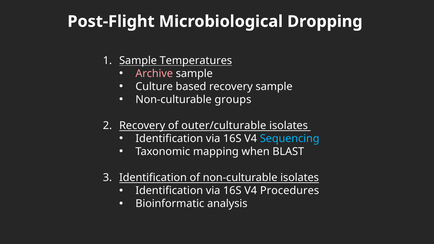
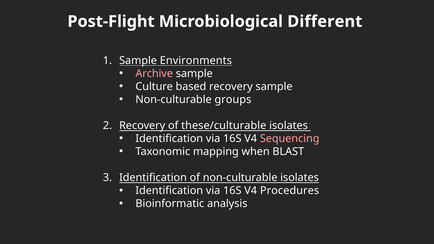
Dropping: Dropping -> Different (325, 21)
Temperatures: Temperatures -> Environments (196, 61)
outer/culturable: outer/culturable -> these/culturable (224, 126)
Sequencing colour: light blue -> pink (290, 139)
